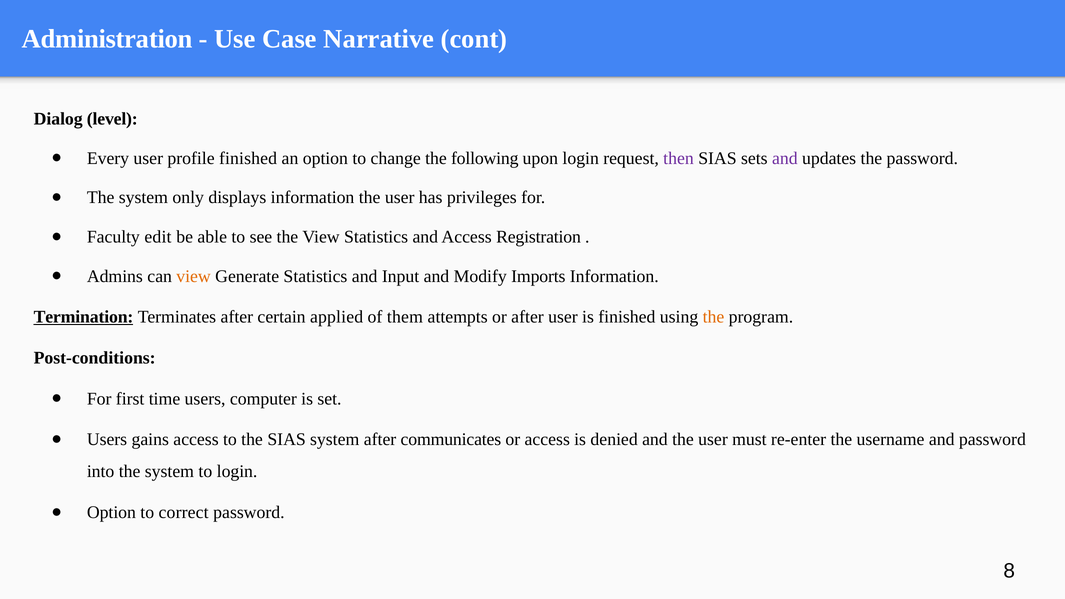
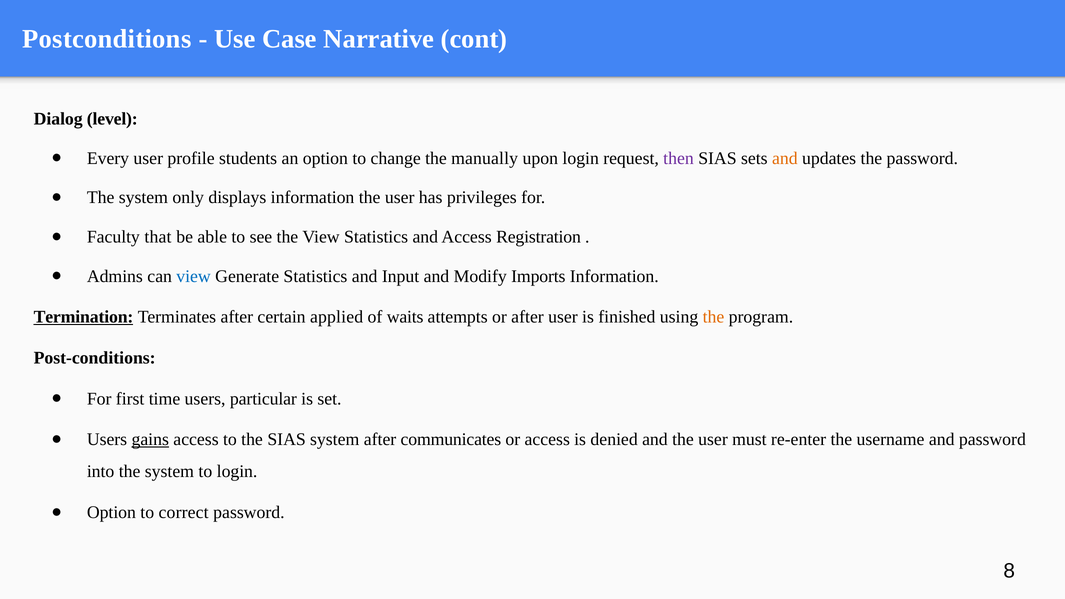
Administration: Administration -> Postconditions (107, 39)
profile finished: finished -> students (248, 158)
following: following -> manually (485, 158)
and colour: purple -> orange (785, 158)
edit: edit -> that (158, 237)
view colour: orange -> blue (194, 276)
them: them -> waits (405, 317)
computer: computer -> particular (263, 399)
gains underline: none -> present (150, 440)
